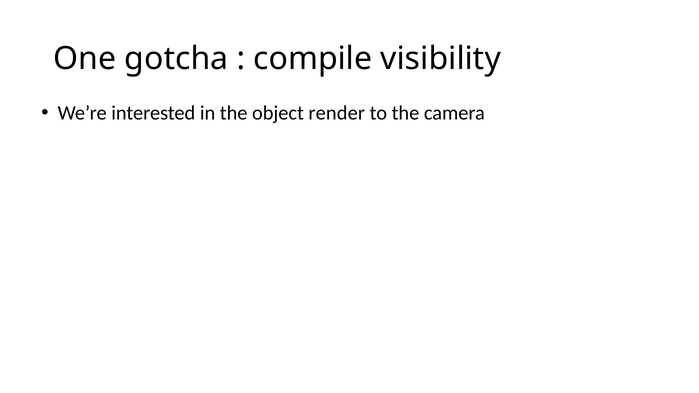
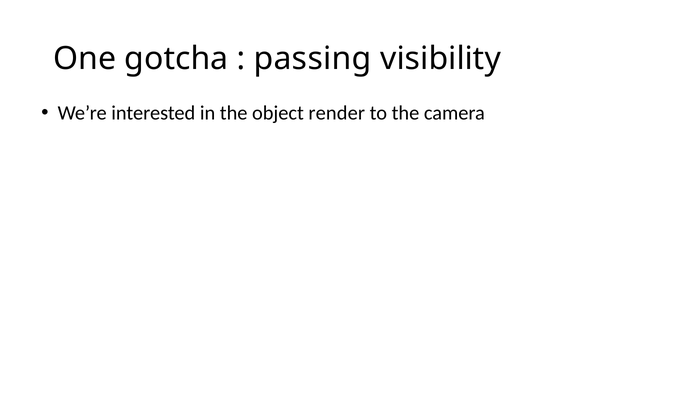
compile: compile -> passing (313, 59)
